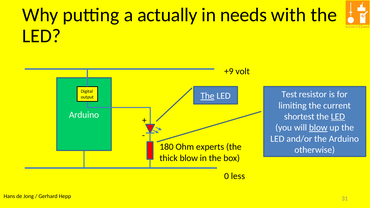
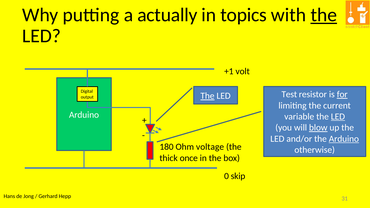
needs: needs -> topics (244, 15)
the underline: none -> present (324, 15)
+9: +9 -> +1 (229, 71)
for underline: none -> present (342, 94)
shortest: shortest -> variable (299, 117)
Arduino underline: none -> present (344, 139)
experts: experts -> voltage (210, 147)
thick blow: blow -> once (189, 158)
less: less -> skip (238, 176)
